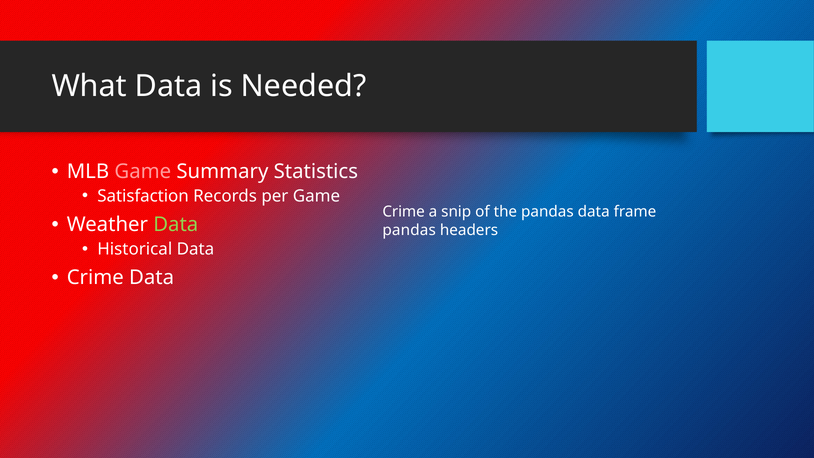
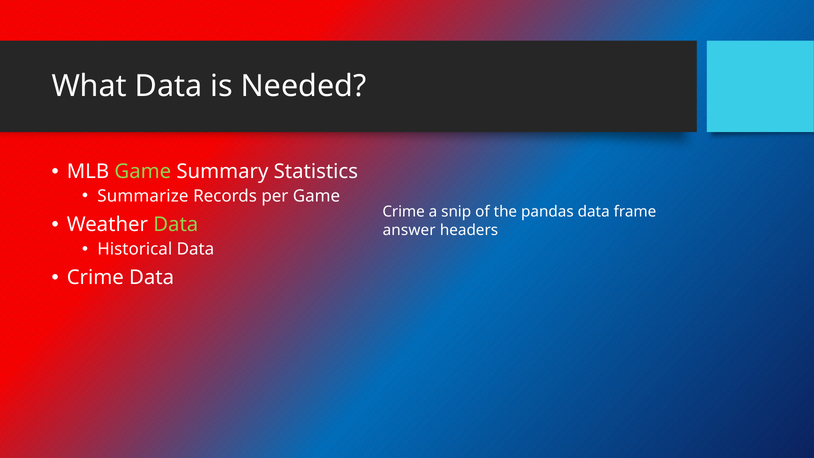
Game colour: pink -> light green (143, 172)
Satisfaction: Satisfaction -> Summarize (143, 196)
pandas: pandas -> answer (409, 230)
